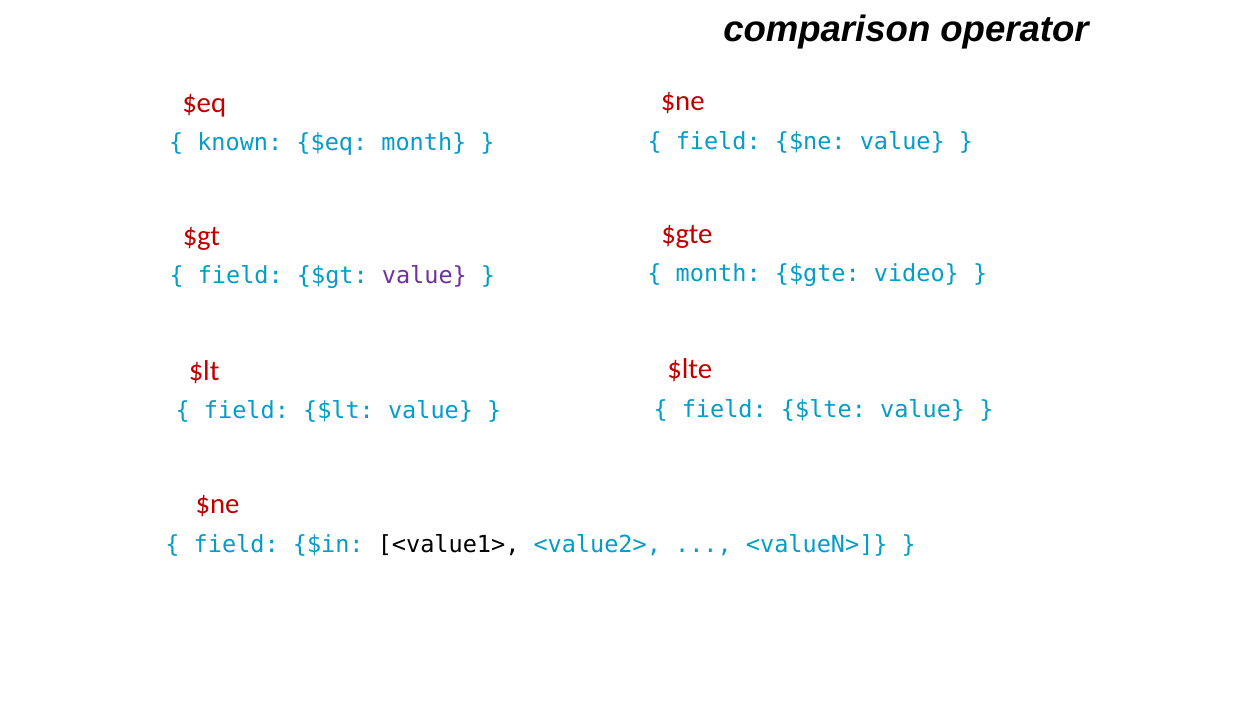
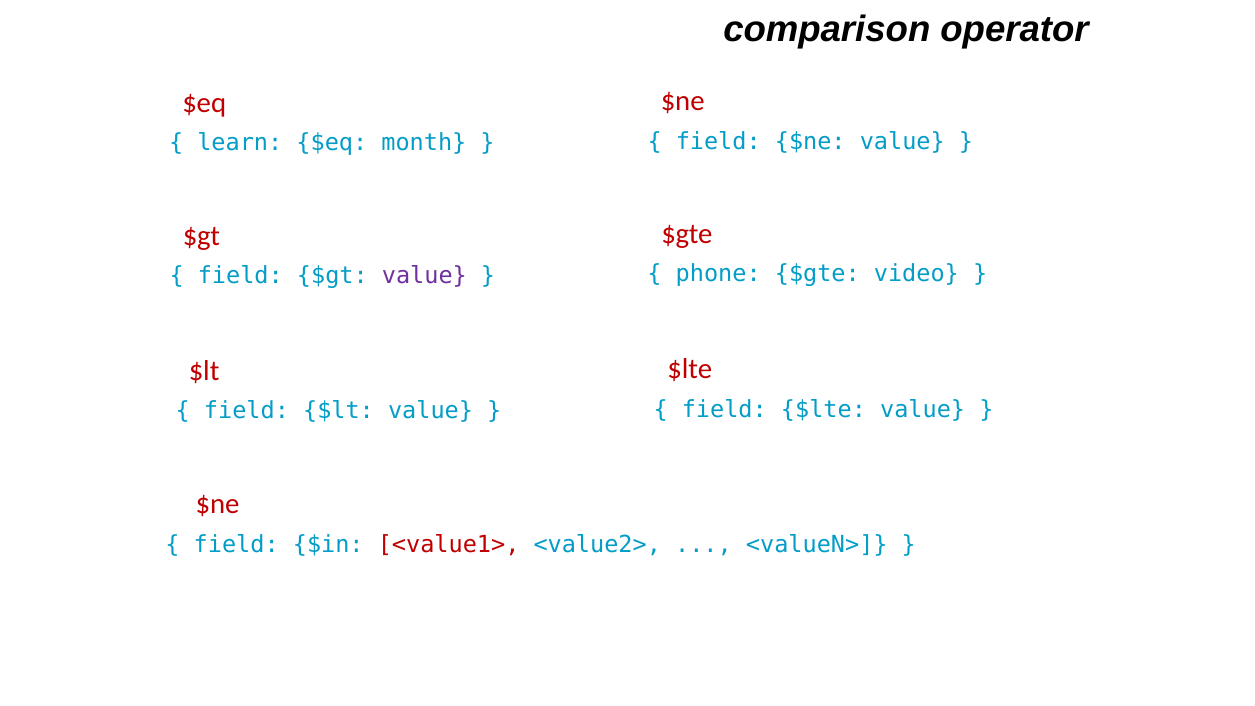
known: known -> learn (240, 143)
month: month -> phone (718, 274)
<value1> colour: black -> red (449, 544)
